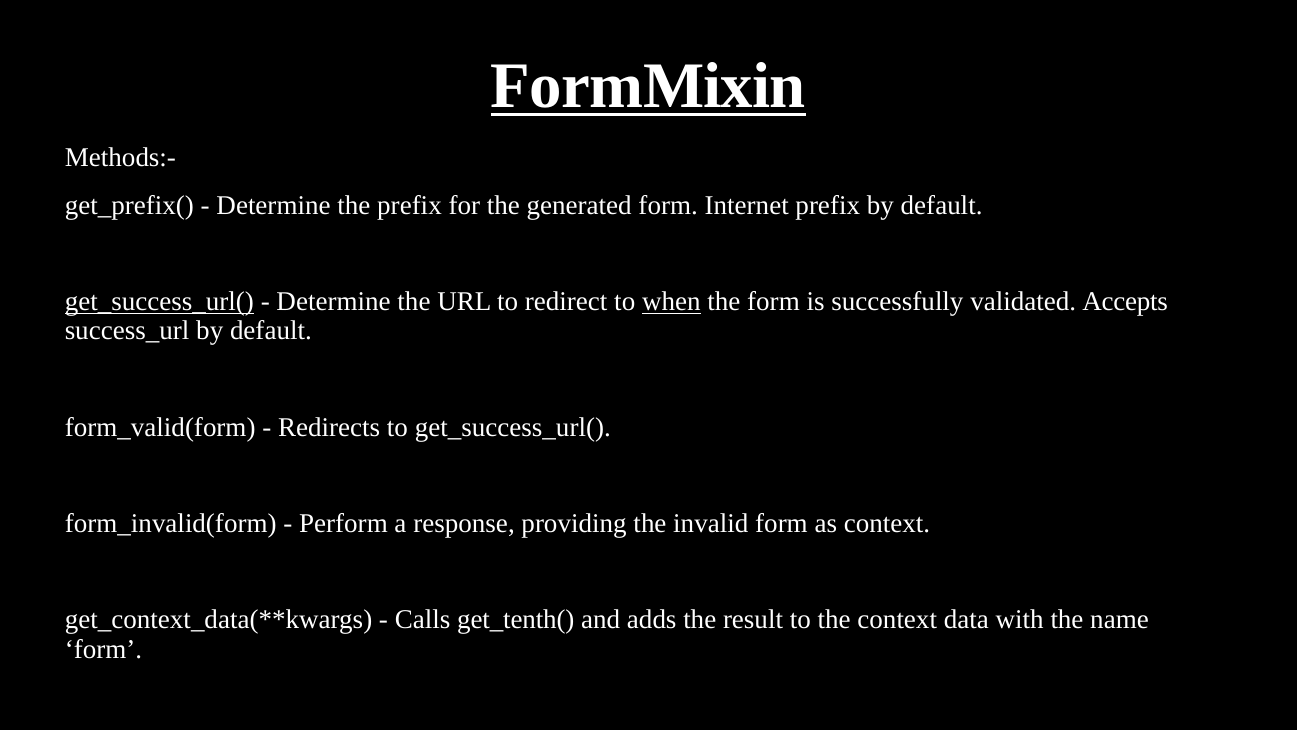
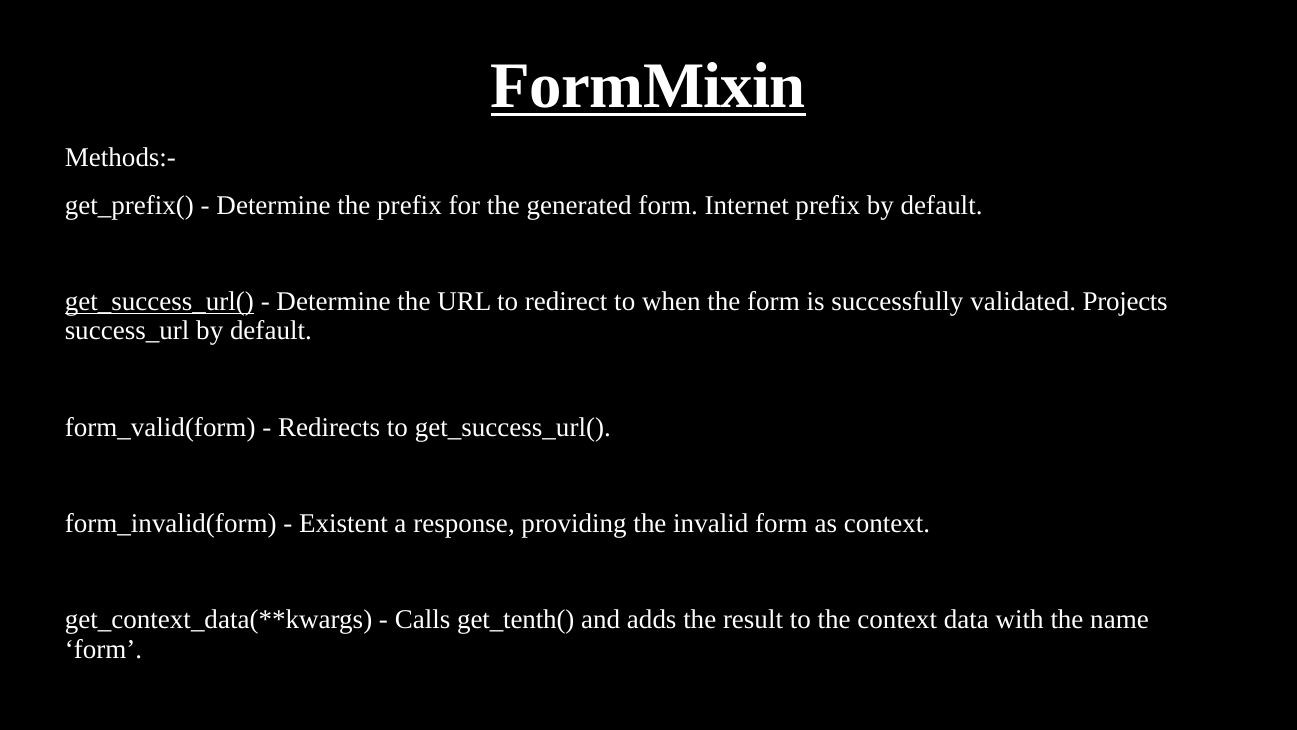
when underline: present -> none (671, 302)
Accepts: Accepts -> Projects (1125, 302)
Perform: Perform -> Existent (343, 523)
